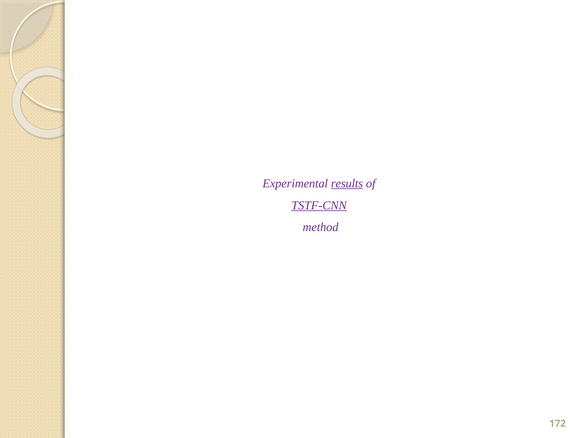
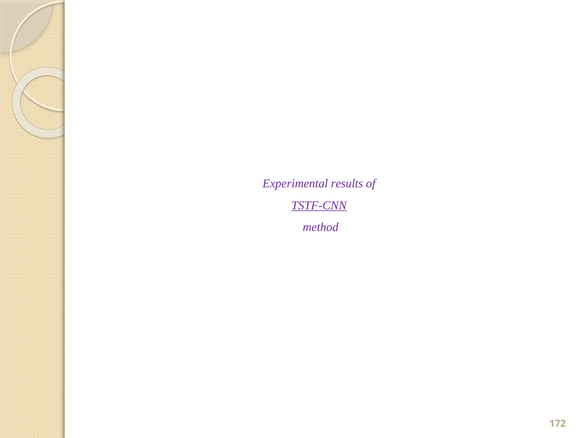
results underline: present -> none (347, 183)
